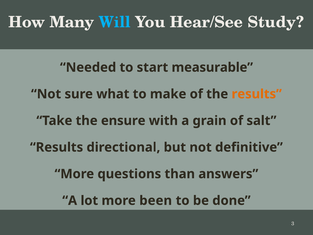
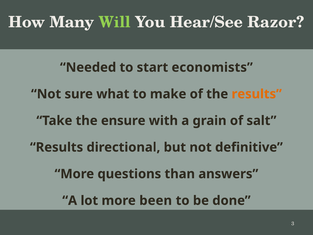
Will colour: light blue -> light green (115, 22)
Study: Study -> Razor (276, 22)
measurable: measurable -> economists (212, 67)
